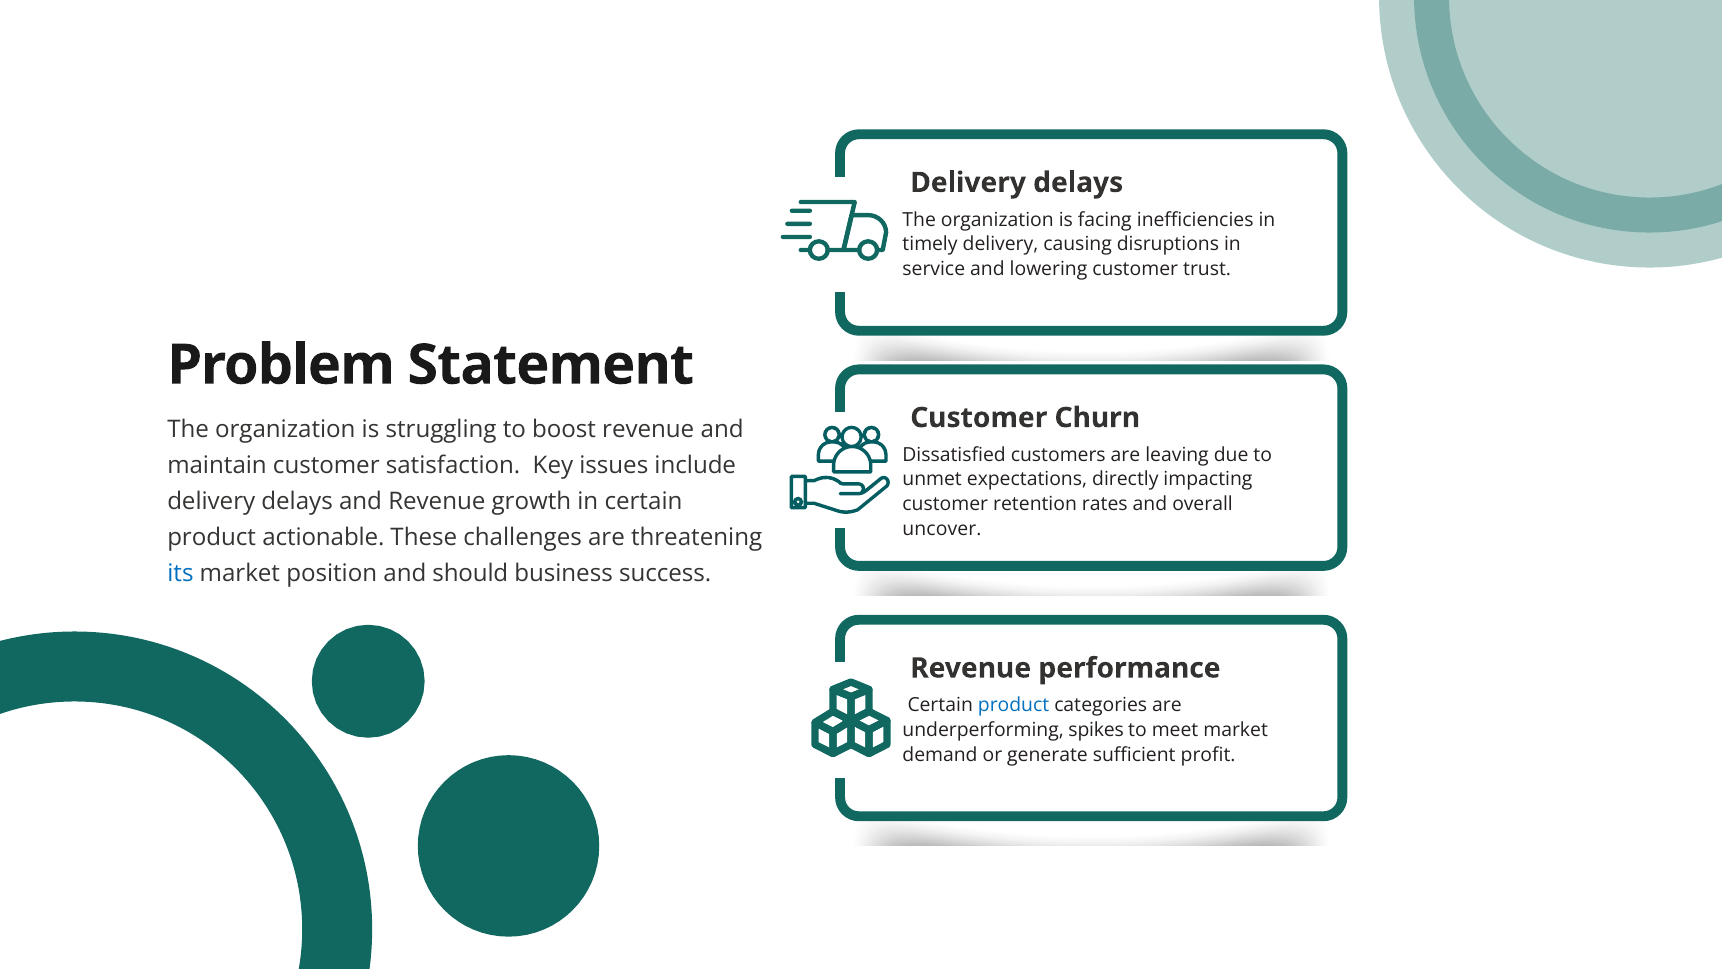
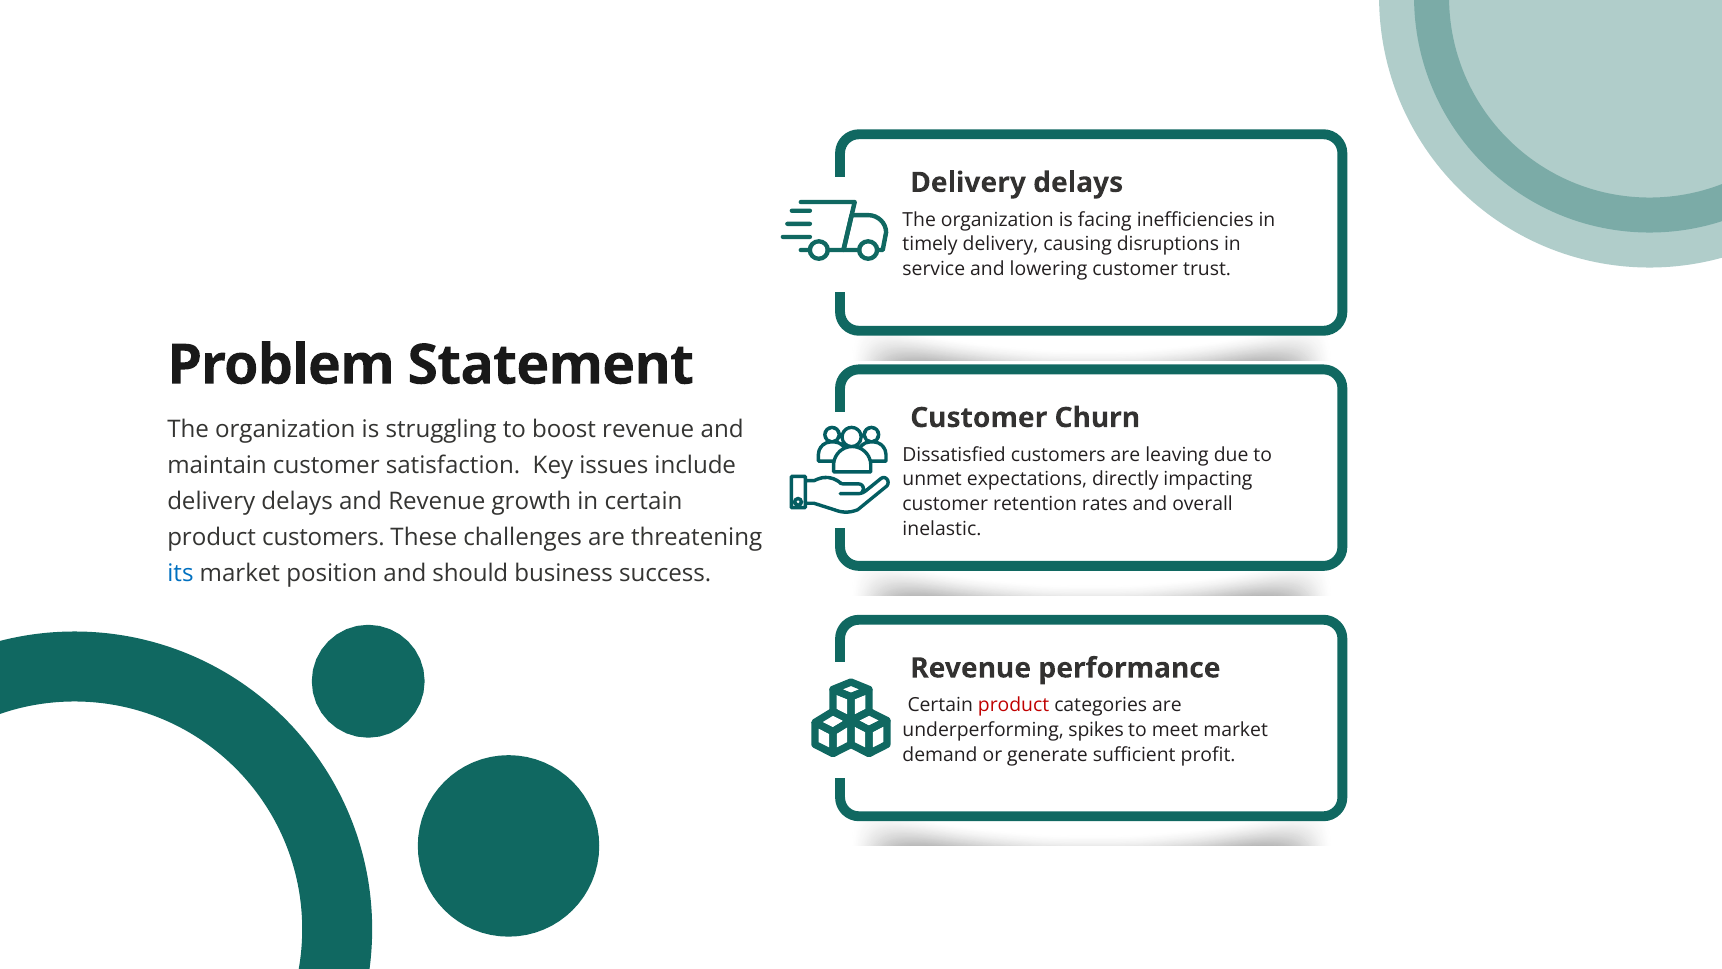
uncover: uncover -> inelastic (942, 529)
product actionable: actionable -> customers (323, 538)
product colour: blue -> red (1014, 705)
